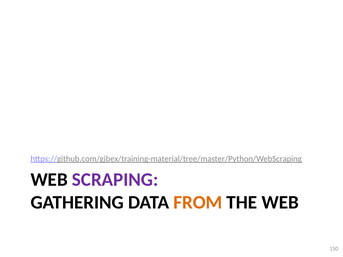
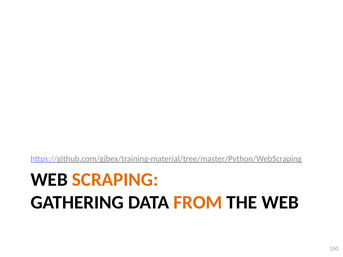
SCRAPING colour: purple -> orange (115, 180)
